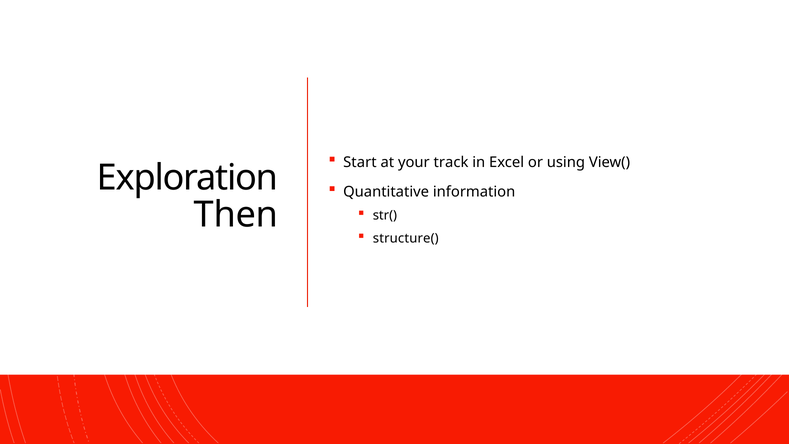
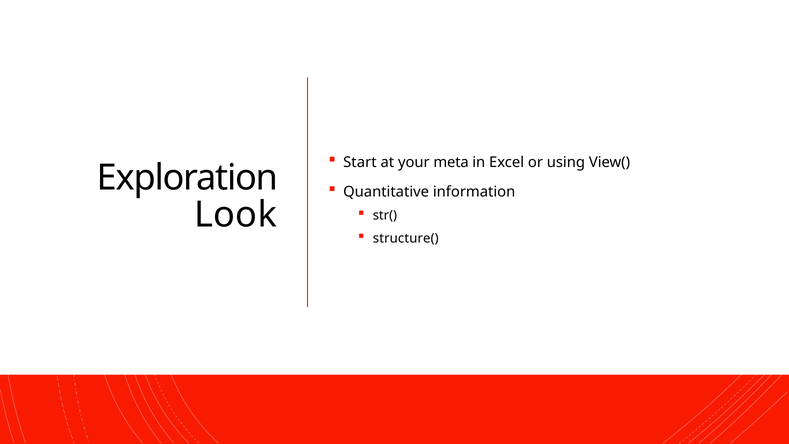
track: track -> meta (451, 162)
Then: Then -> Look (236, 215)
